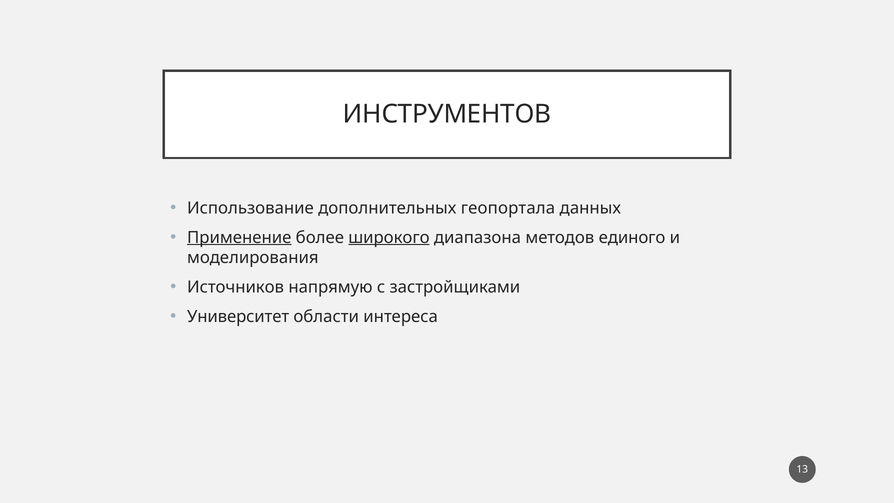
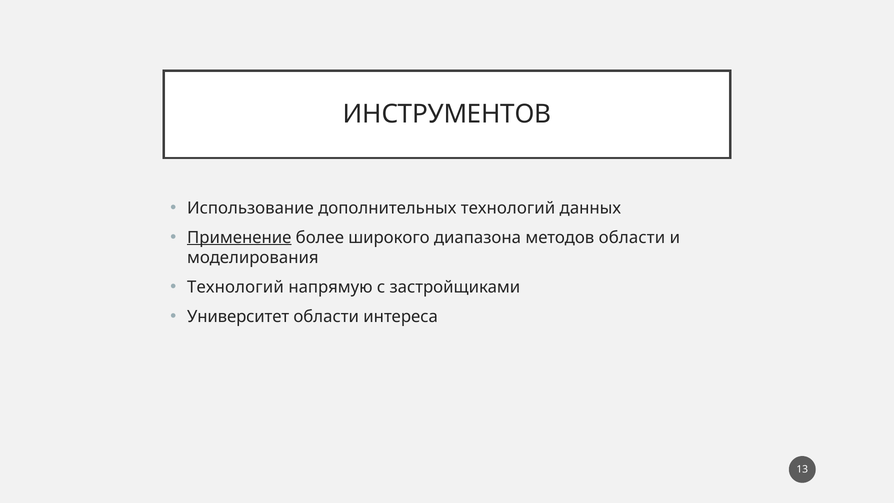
дополнительных геопортала: геопортала -> технологий (508, 208)
широкого underline: present -> none (389, 237)
методов единого: единого -> области (632, 237)
Источников: Источников -> Технологий (235, 287)
